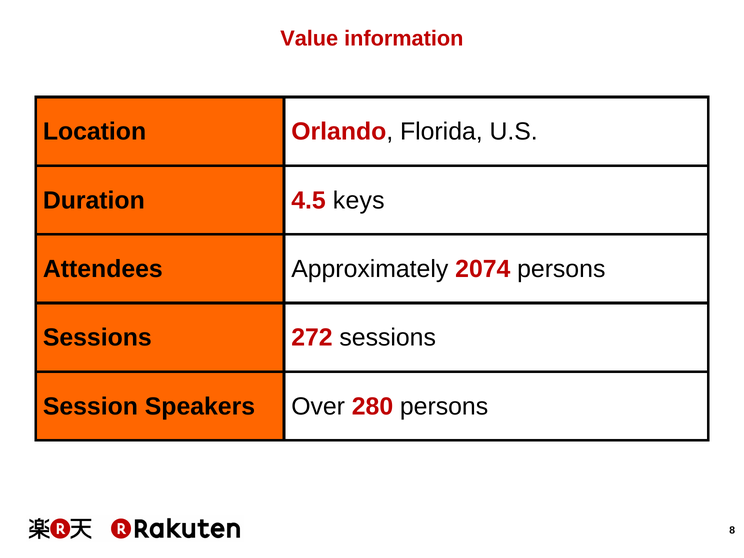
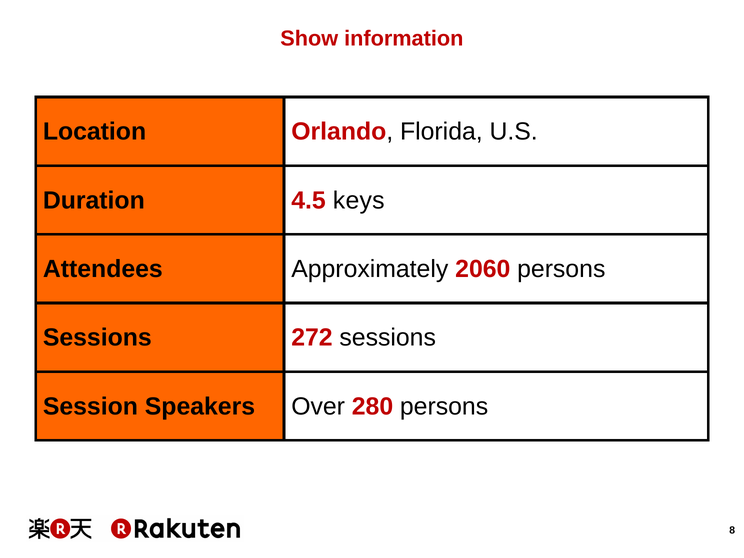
Value: Value -> Show (309, 39)
2074: 2074 -> 2060 (483, 269)
